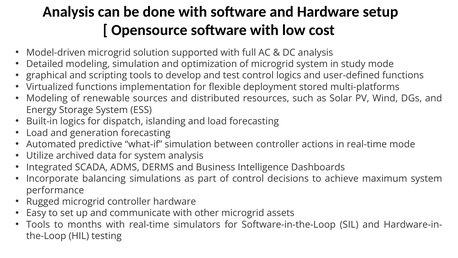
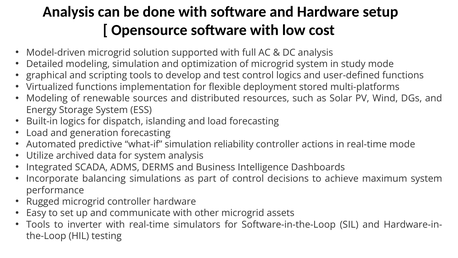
between: between -> reliability (234, 144)
months: months -> inverter (85, 224)
